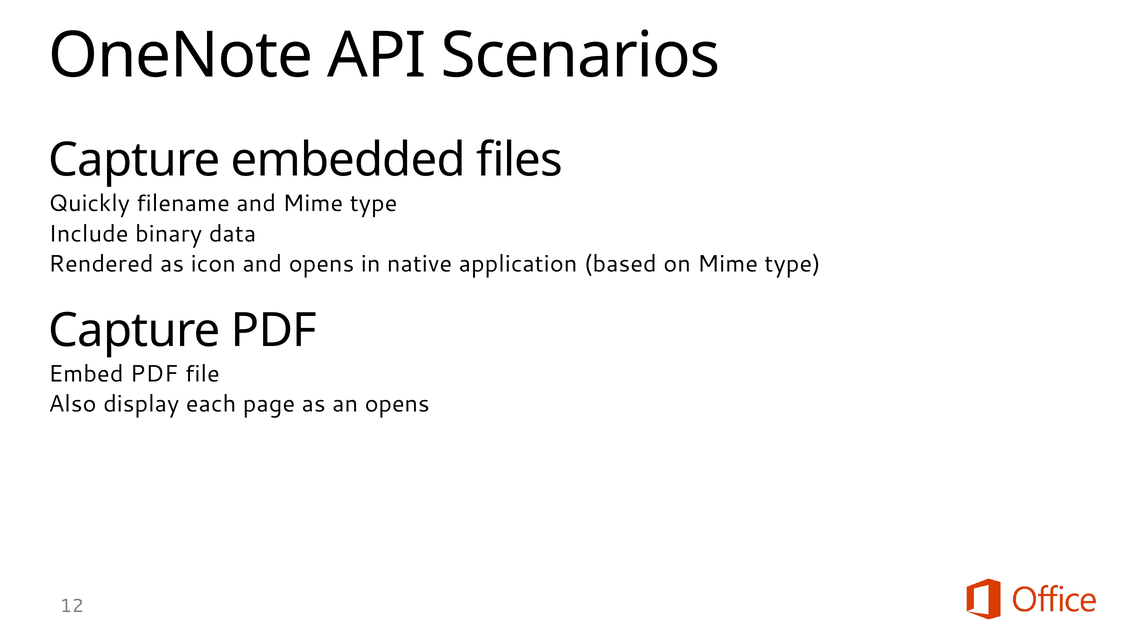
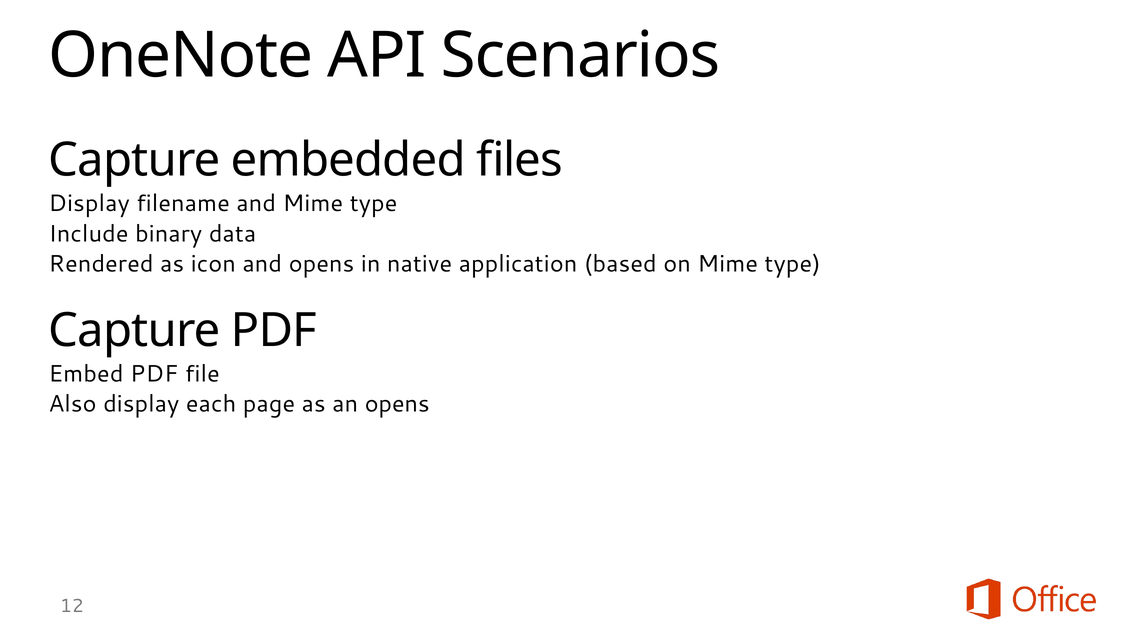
Quickly: Quickly -> Display (89, 203)
